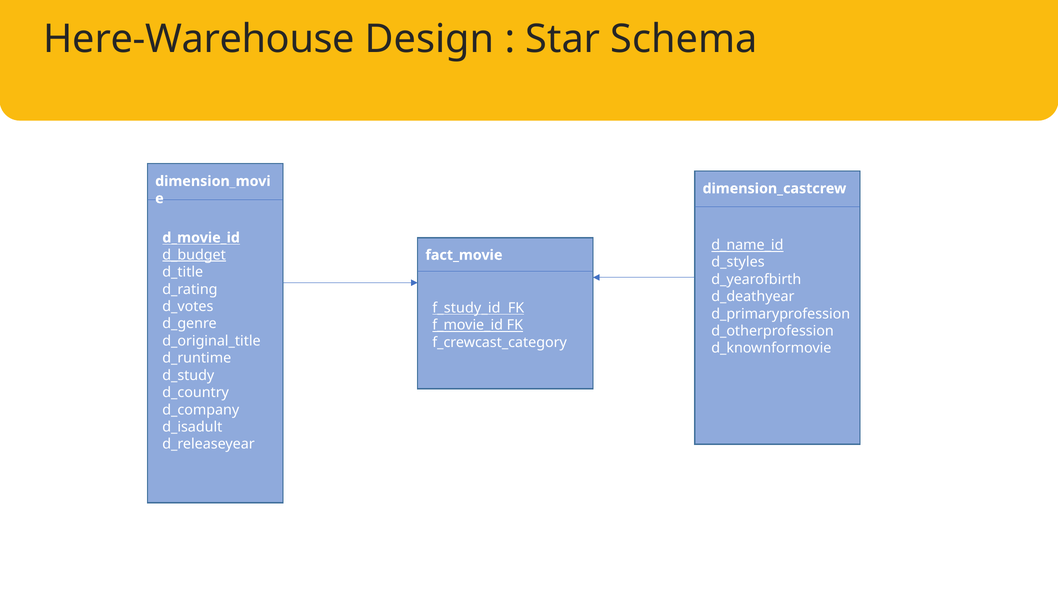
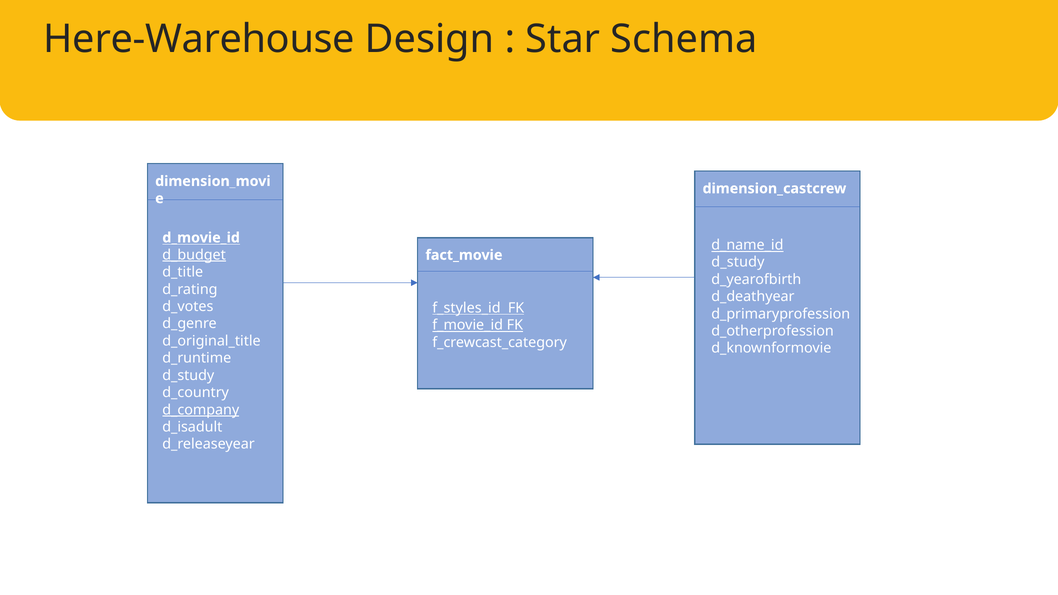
d_styles: d_styles -> d_study (738, 262)
f_study_id: f_study_id -> f_styles_id (466, 308)
d_company underline: none -> present (201, 410)
